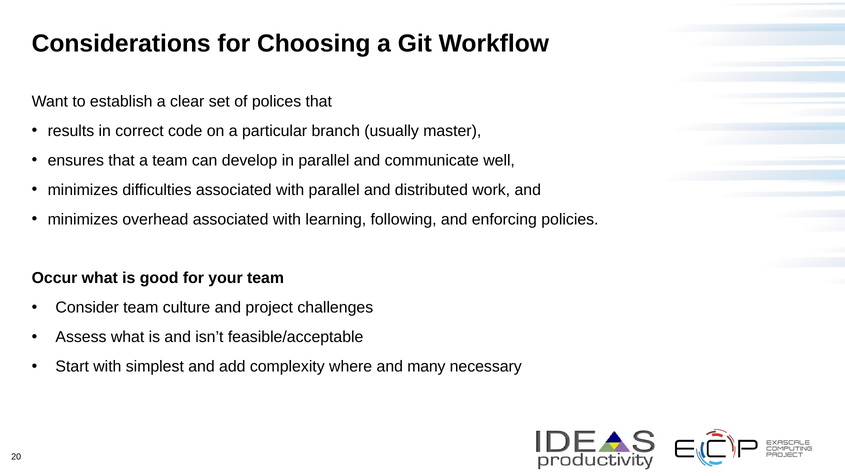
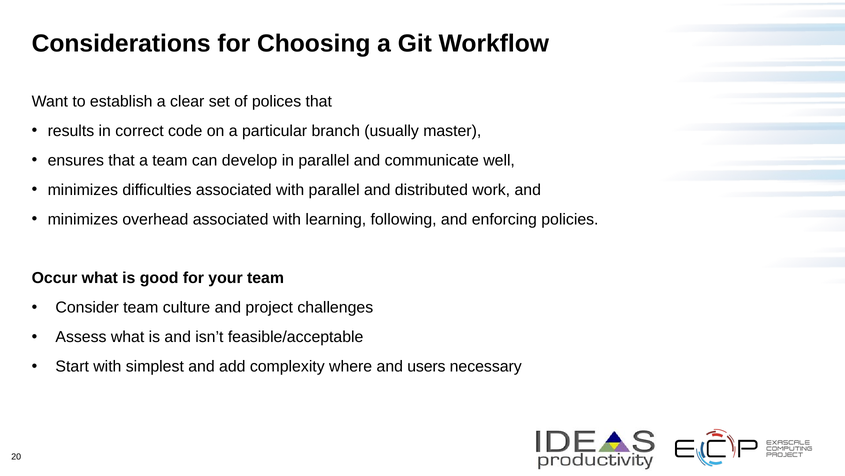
many: many -> users (426, 366)
